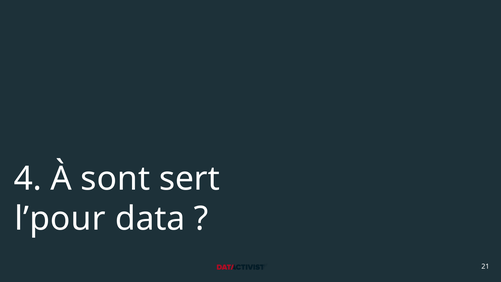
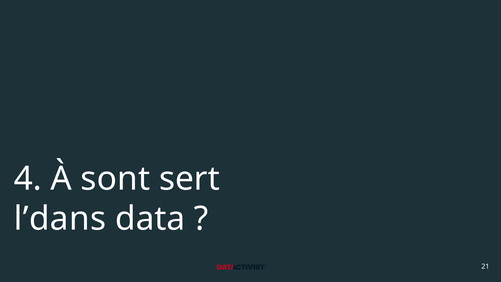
l’pour: l’pour -> l’dans (60, 219)
